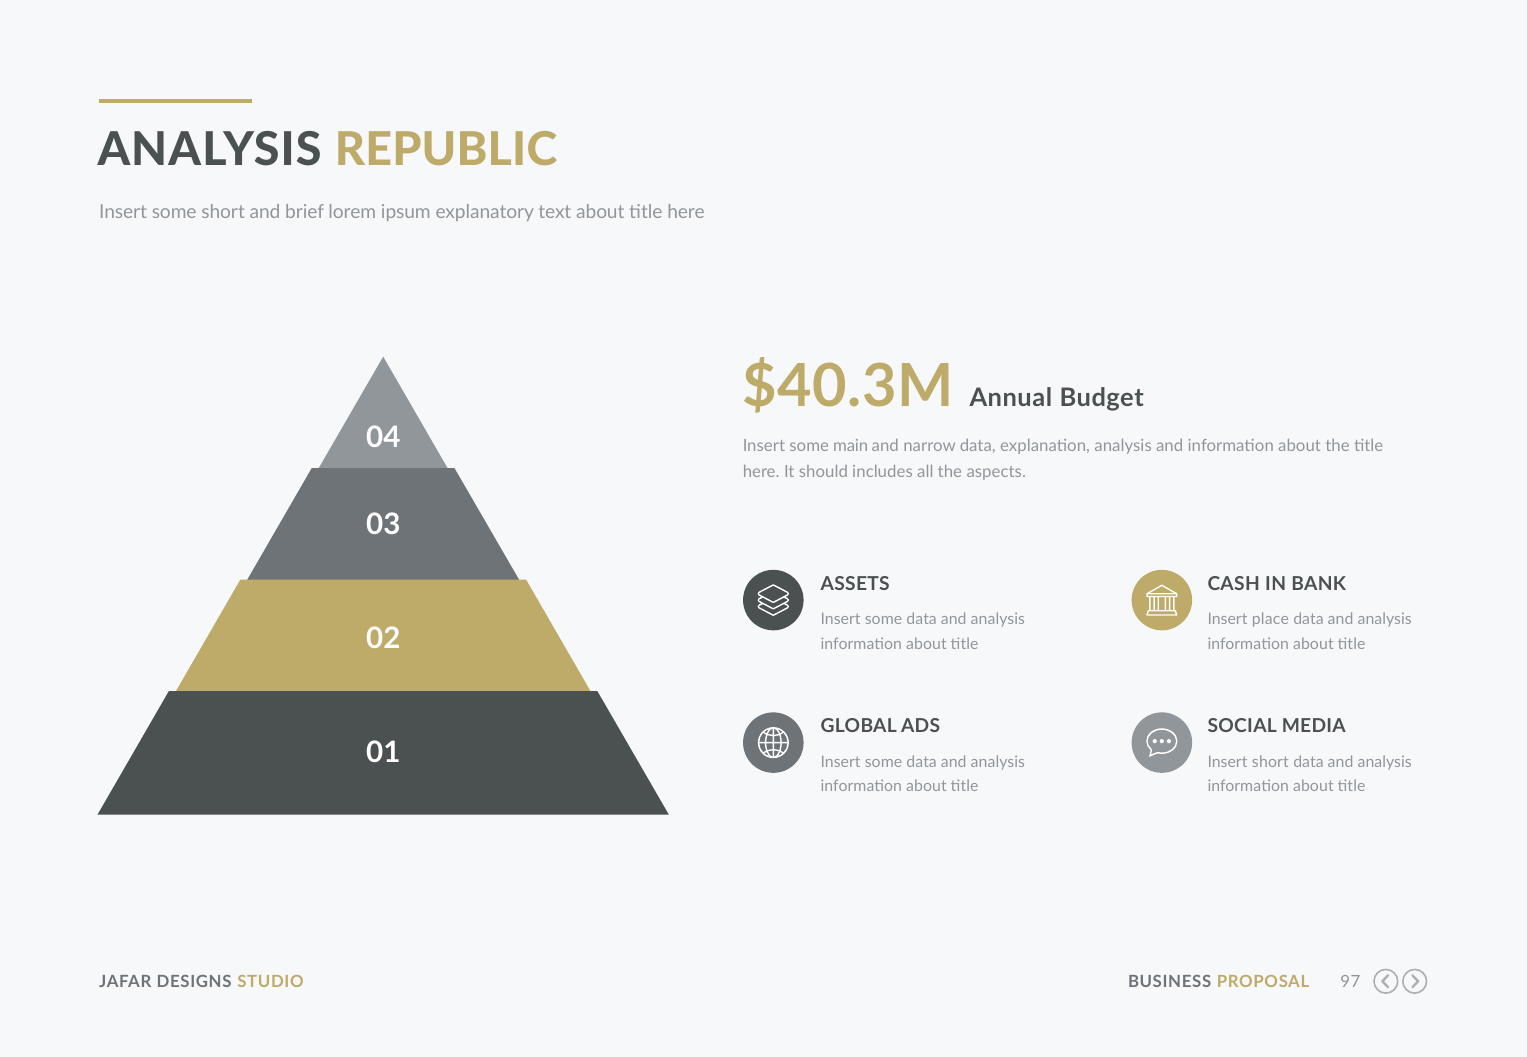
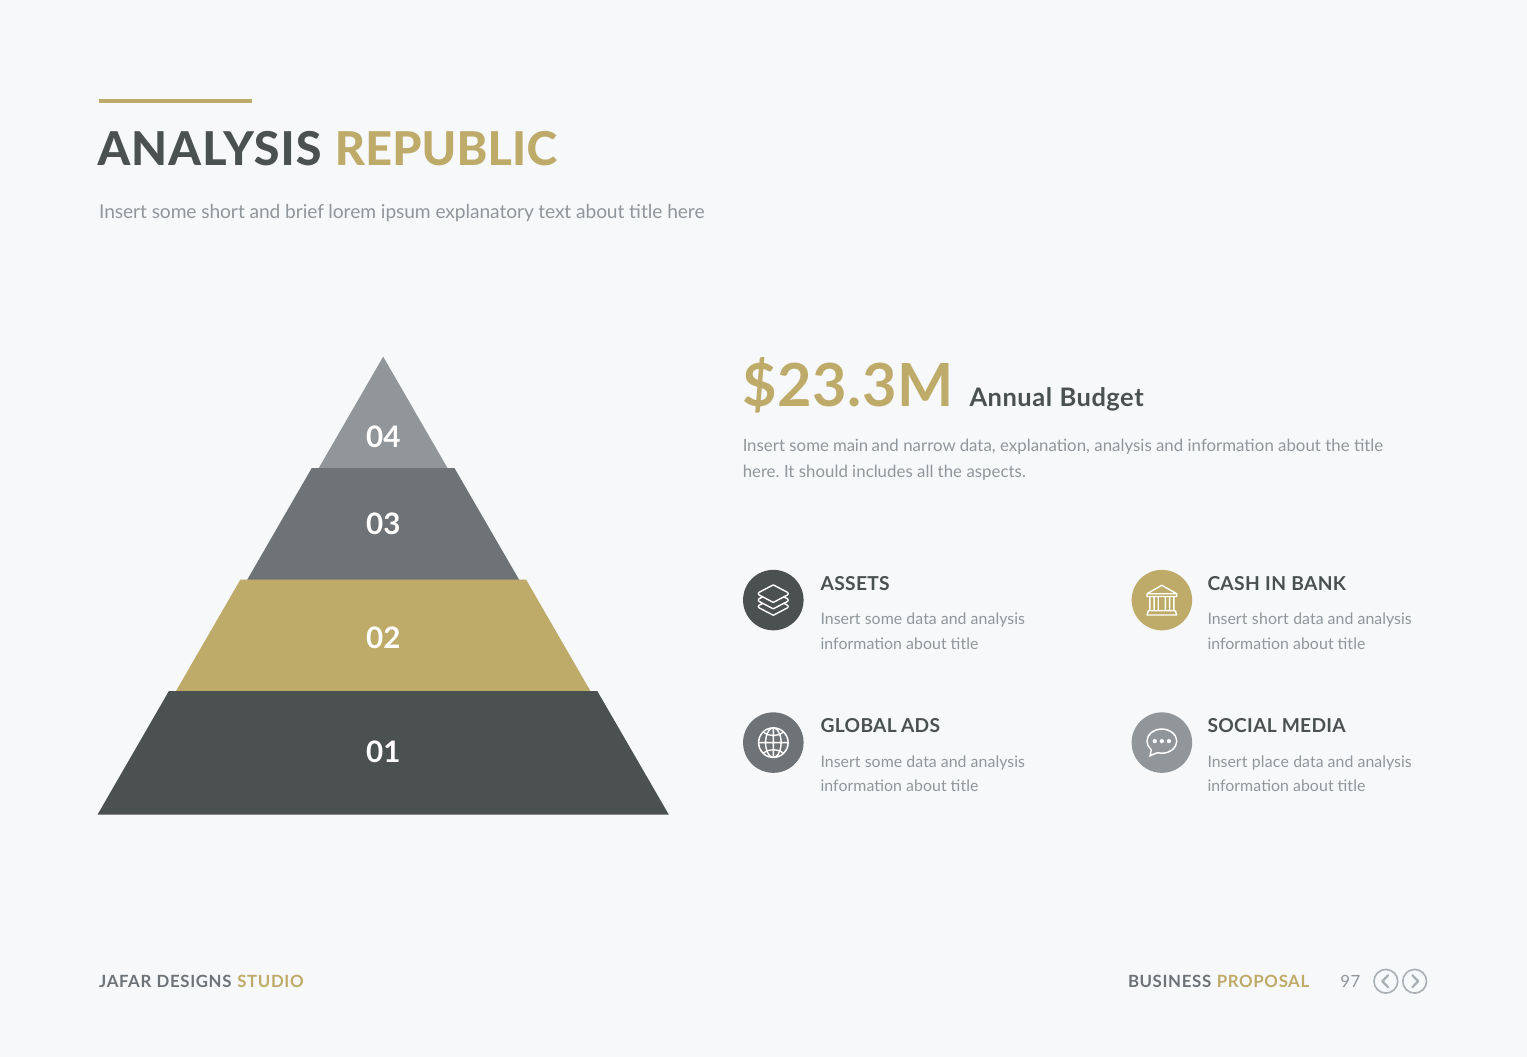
$40.3M: $40.3M -> $23.3M (848, 387)
Insert place: place -> short (1270, 620)
Insert short: short -> place (1270, 762)
